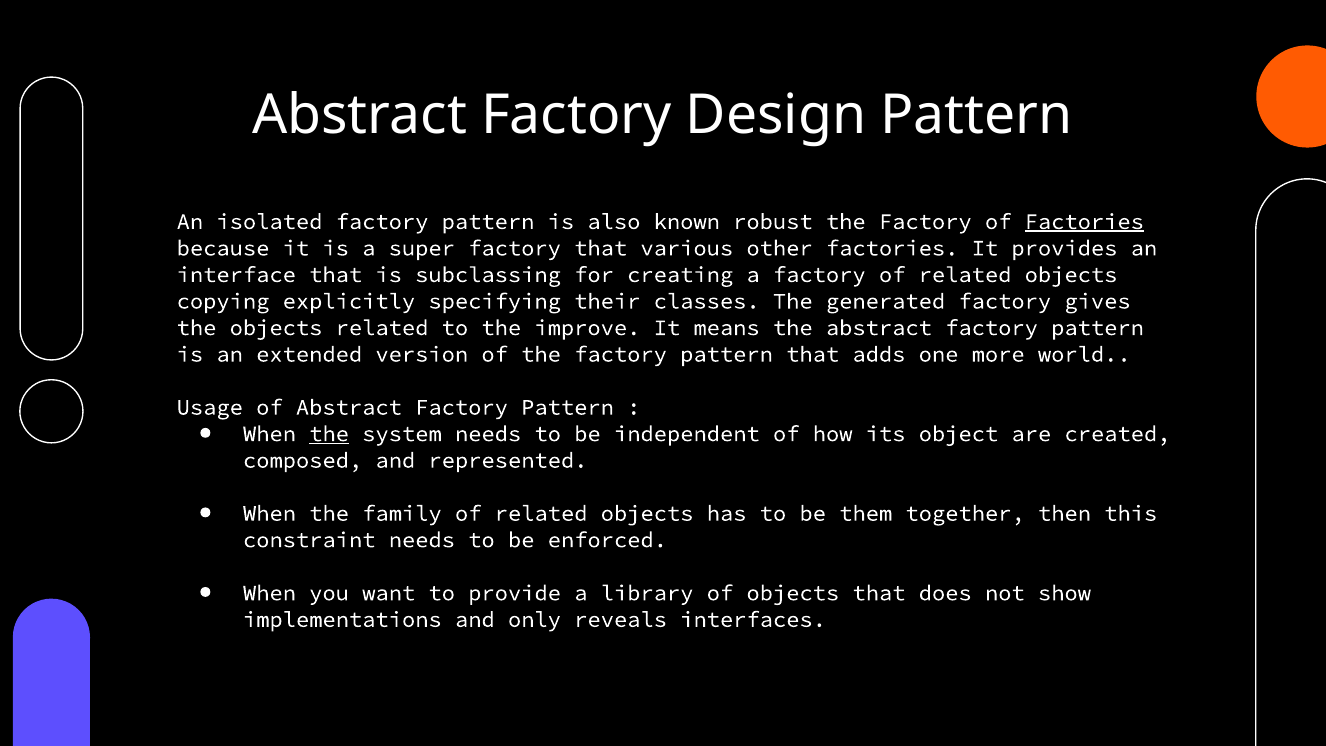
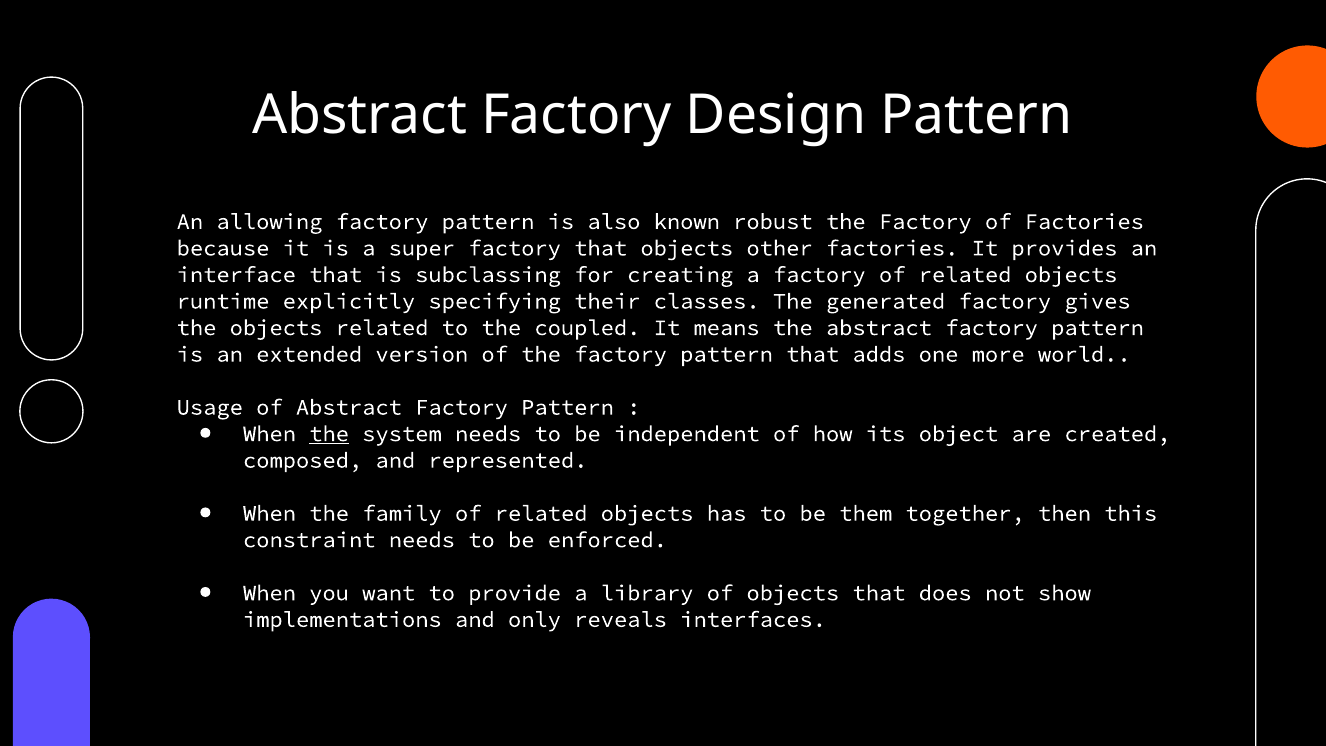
isolated: isolated -> allowing (269, 222)
Factories underline: present -> none (1084, 222)
that various: various -> objects (687, 248)
copying: copying -> runtime (223, 301)
improve: improve -> coupled (587, 328)
